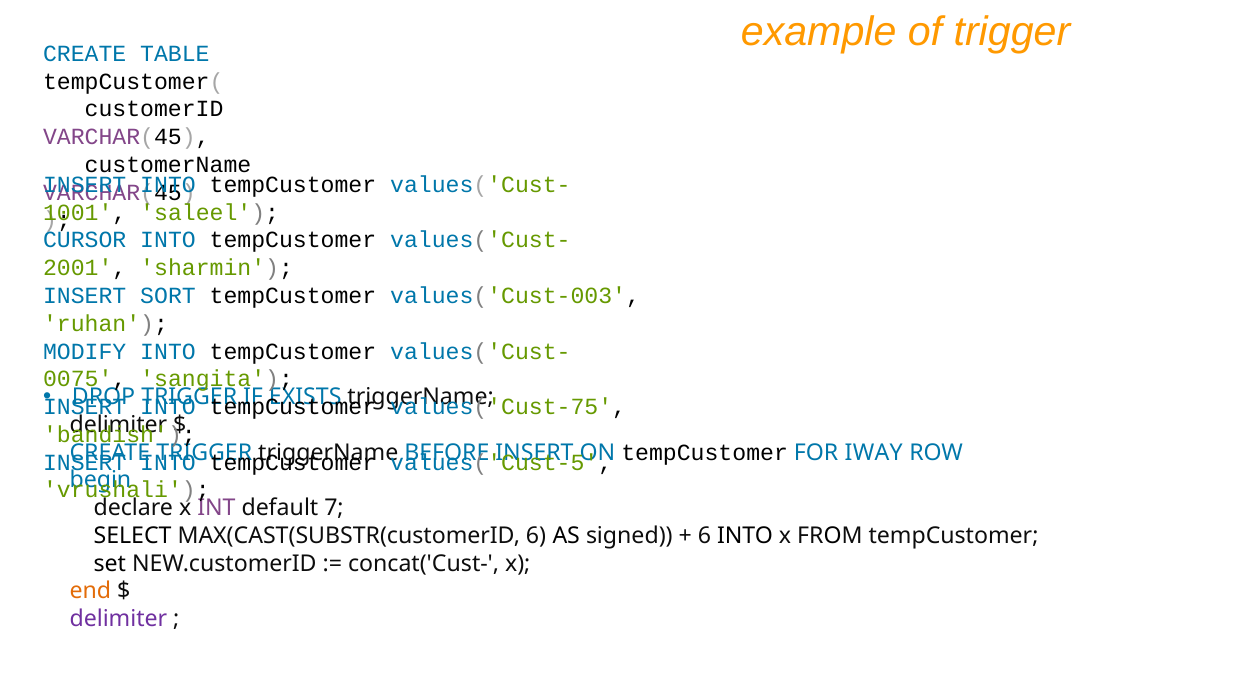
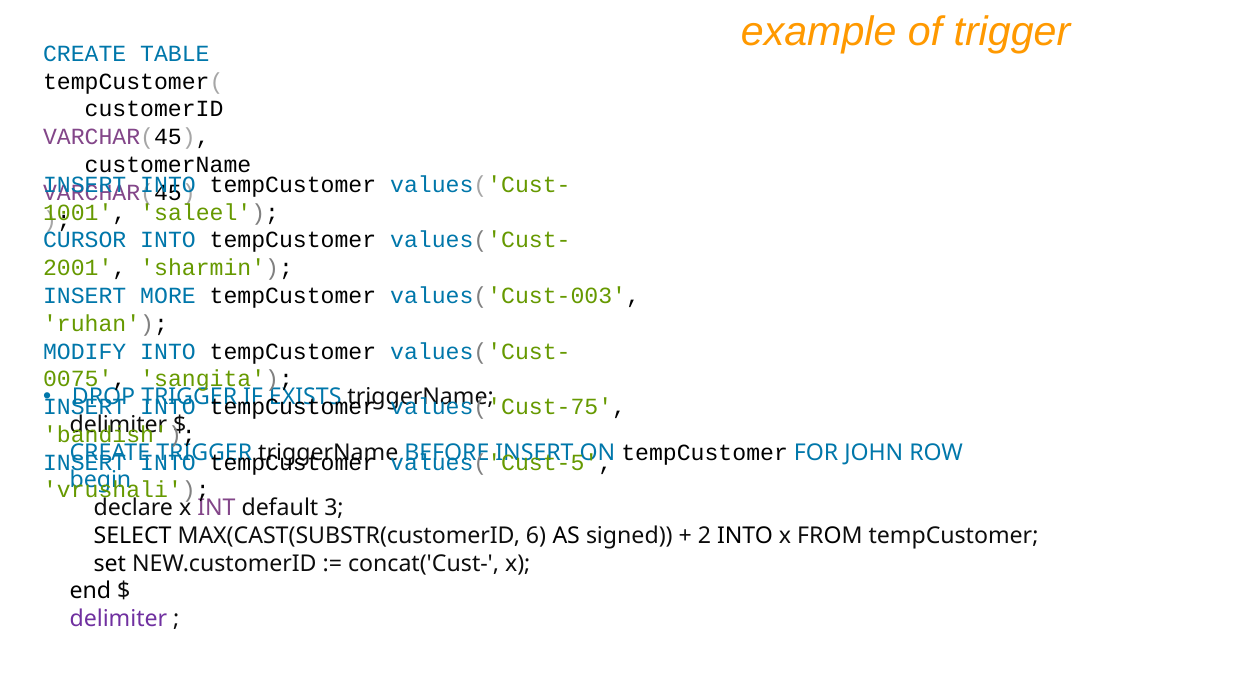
SORT: SORT -> MORE (168, 296)
IWAY: IWAY -> JOHN (874, 452)
7: 7 -> 3 (334, 508)
6: 6 -> 2 (705, 536)
end colour: orange -> black (90, 591)
